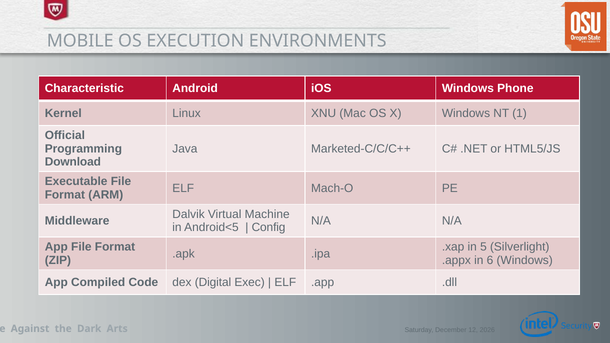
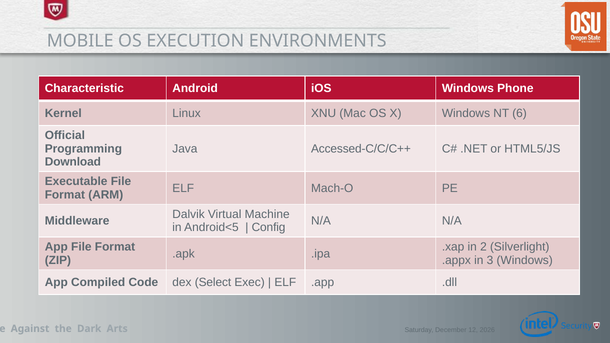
1: 1 -> 6 (520, 113)
Marketed-C/C/C++: Marketed-C/C/C++ -> Accessed-C/C/C++ (361, 149)
5: 5 -> 2 (483, 247)
6: 6 -> 3 (490, 260)
Digital: Digital -> Select (213, 282)
